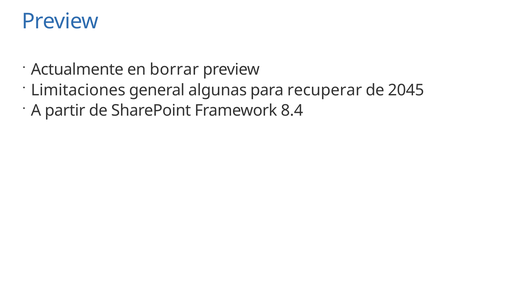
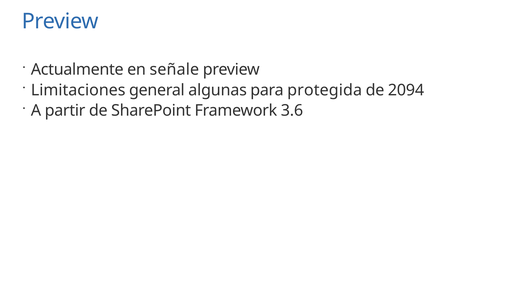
borrar: borrar -> señale (174, 70)
recuperar: recuperar -> protegida (325, 90)
2045: 2045 -> 2094 (406, 90)
8.4: 8.4 -> 3.6 (292, 111)
